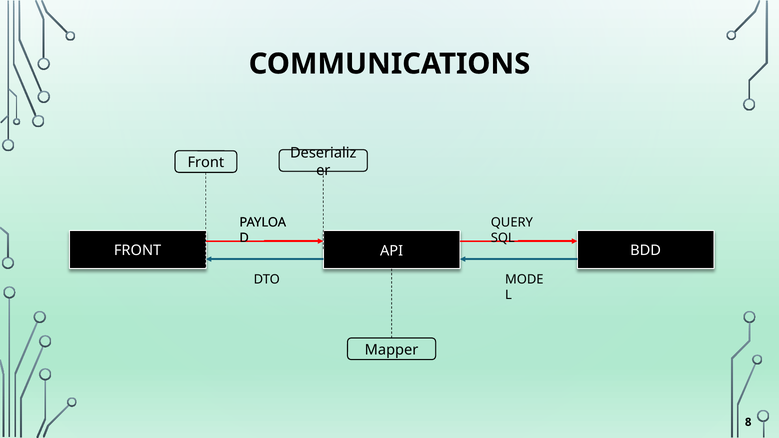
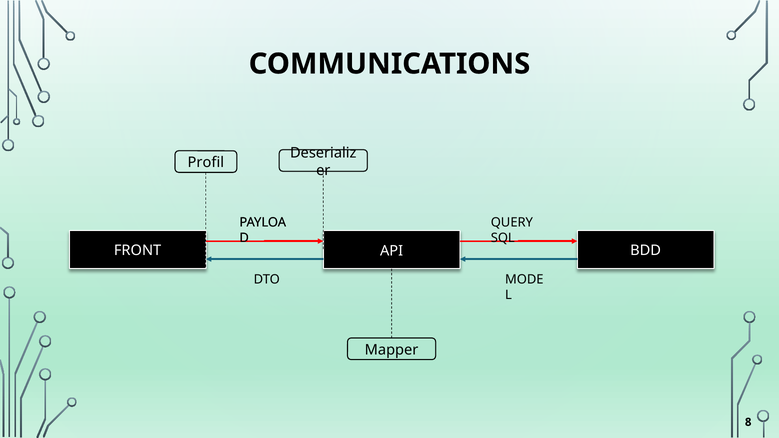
Front: Front -> Profil (206, 163)
